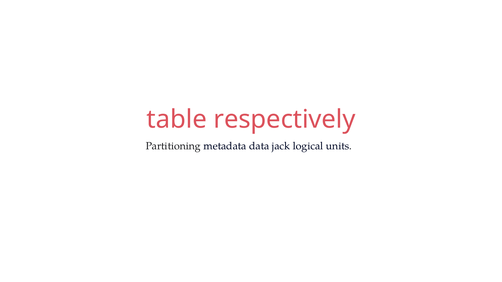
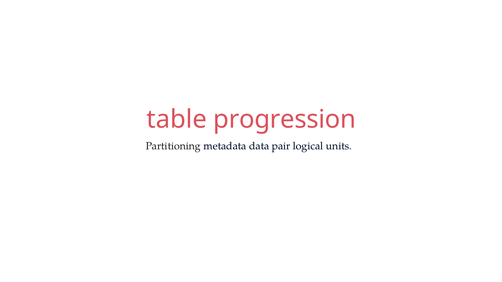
respectively: respectively -> progression (285, 120)
jack: jack -> pair (281, 146)
